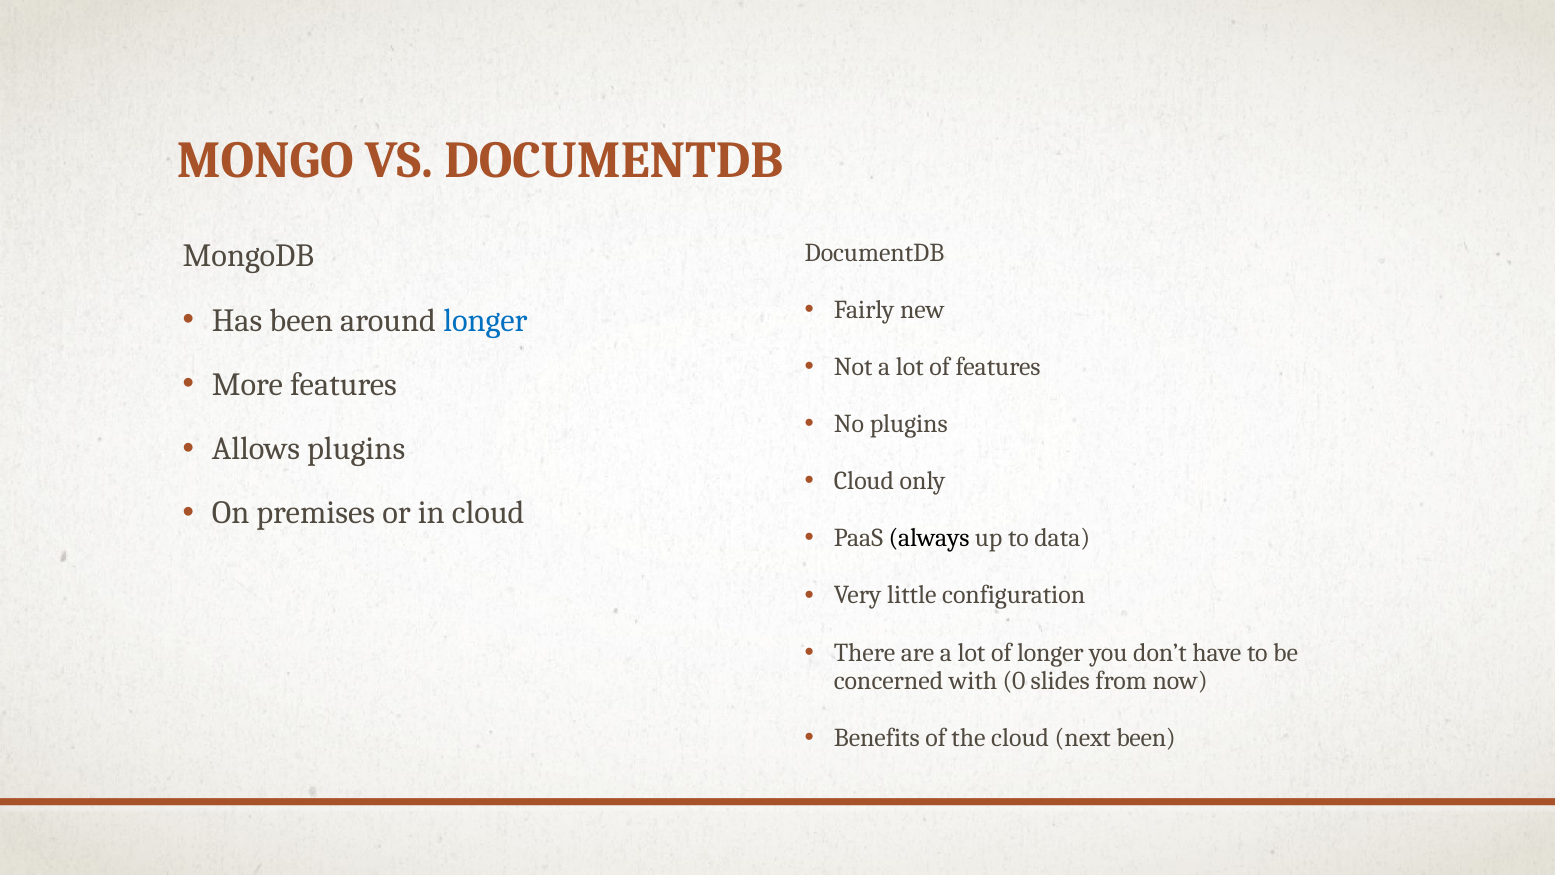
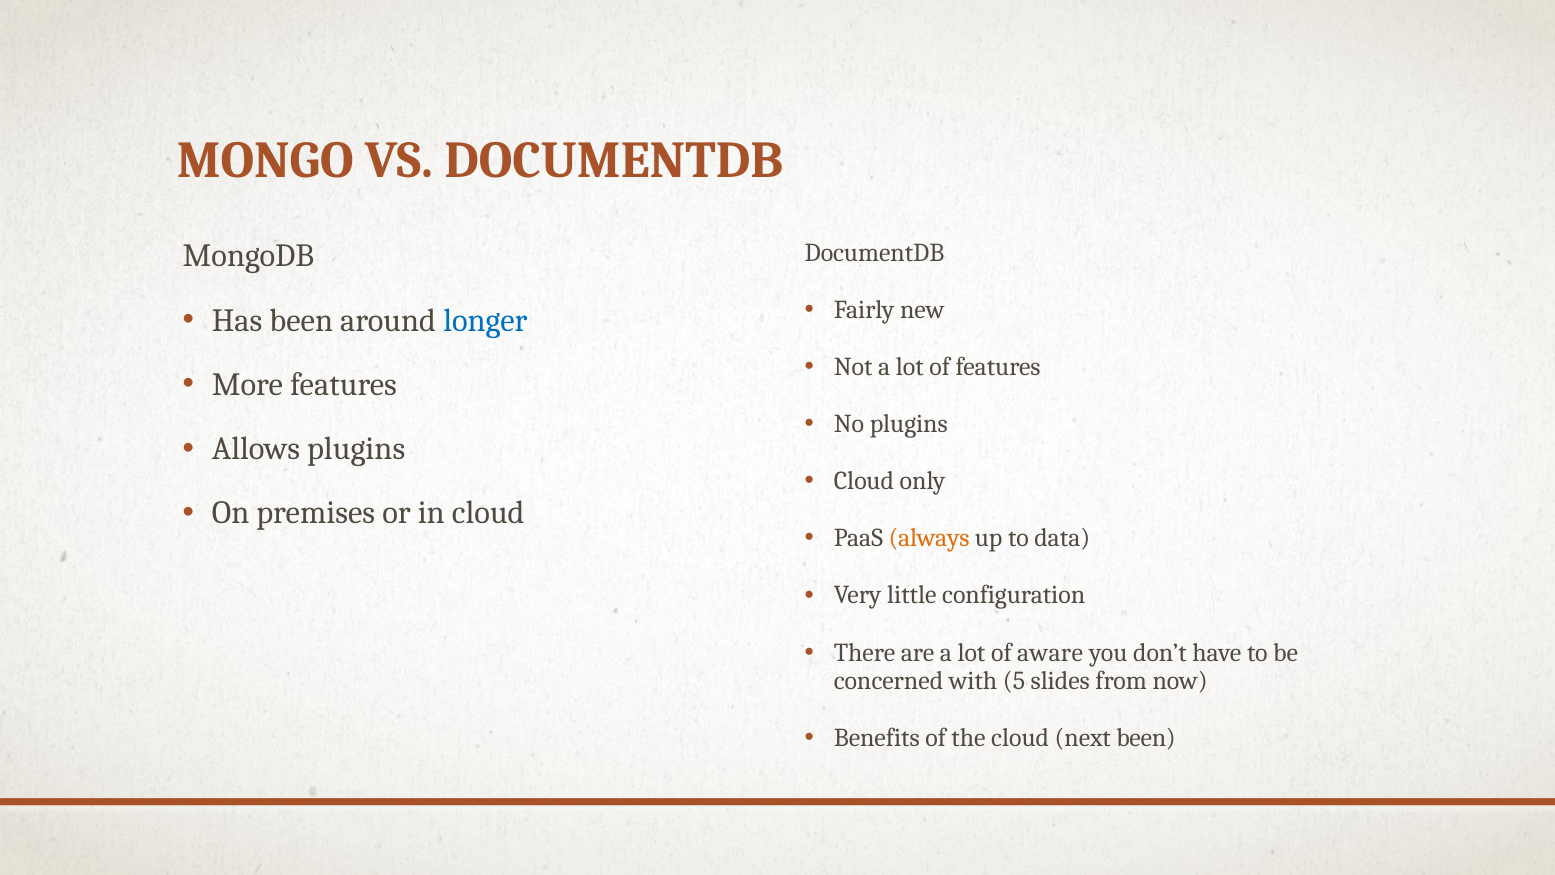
always colour: black -> orange (929, 538)
of longer: longer -> aware (1050, 652)
0: 0 -> 5 (1014, 680)
